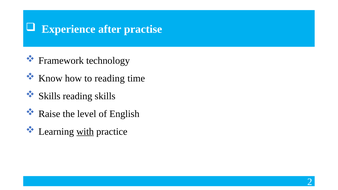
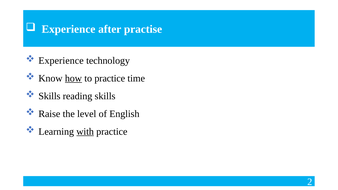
Framework: Framework -> Experience (61, 61)
how underline: none -> present (73, 78)
to reading: reading -> practice (110, 78)
